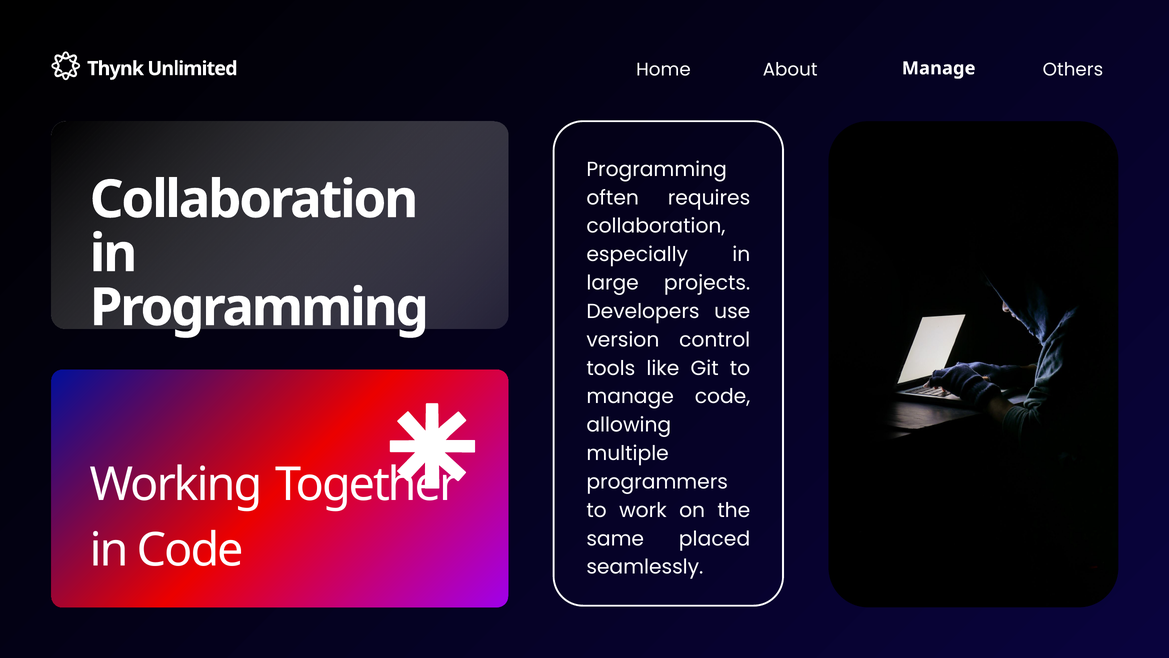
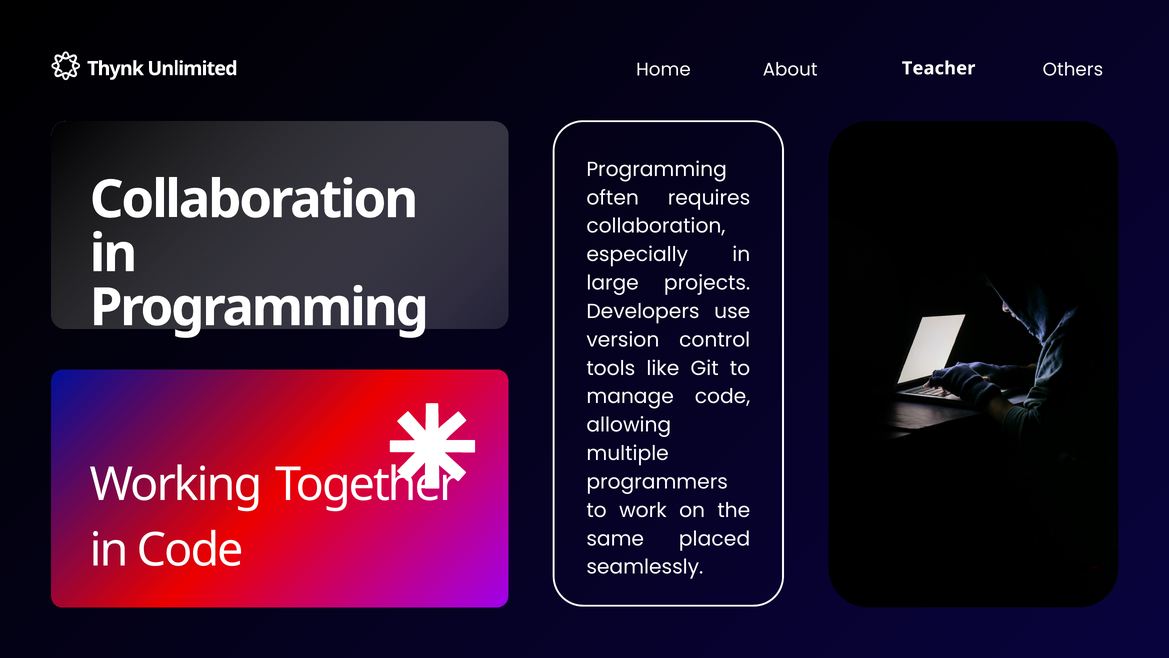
About Manage: Manage -> Teacher (939, 68)
